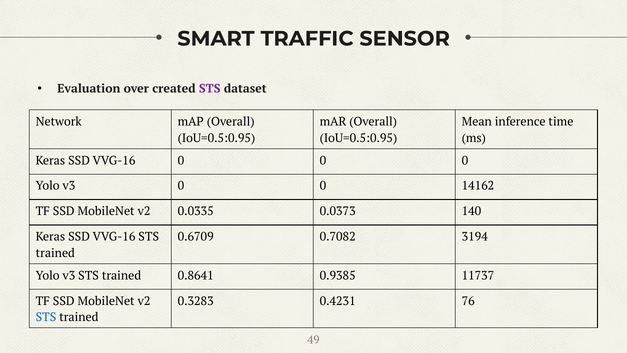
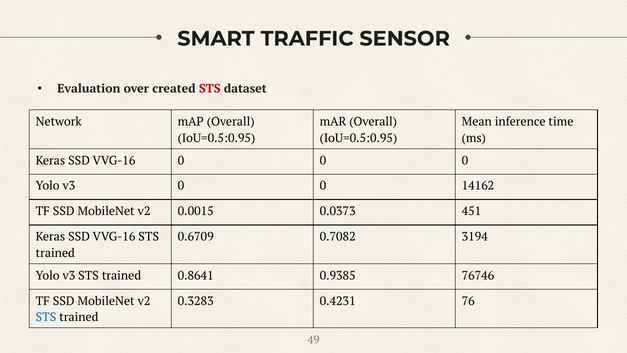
STS colour: purple -> red (210, 89)
0.0335: 0.0335 -> 0.0015 (196, 211)
140: 140 -> 451 (471, 211)
11737: 11737 -> 76746 (478, 275)
